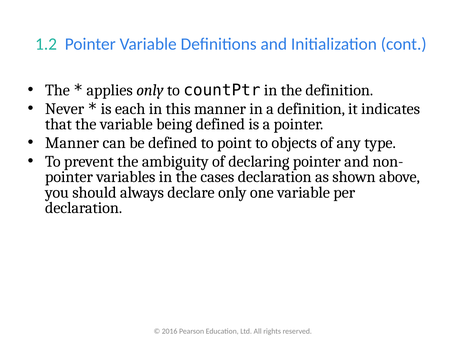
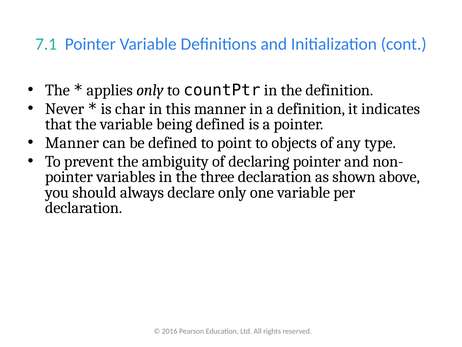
1.2: 1.2 -> 7.1 (46, 44)
each: each -> char (130, 109)
cases: cases -> three (217, 177)
